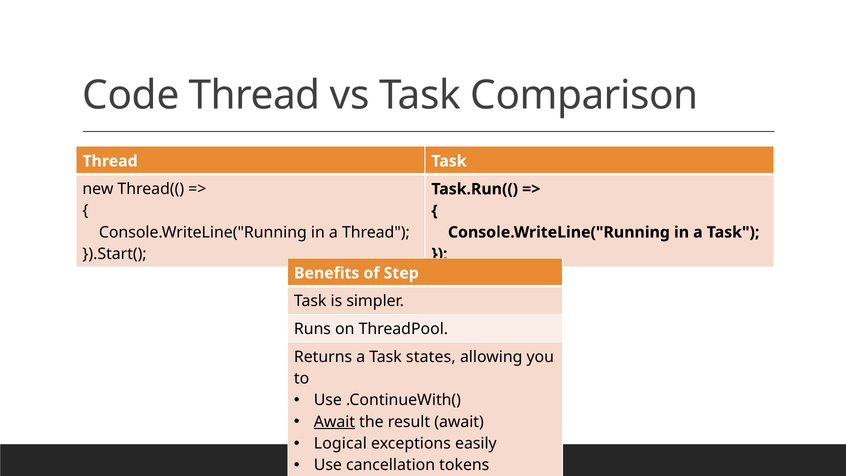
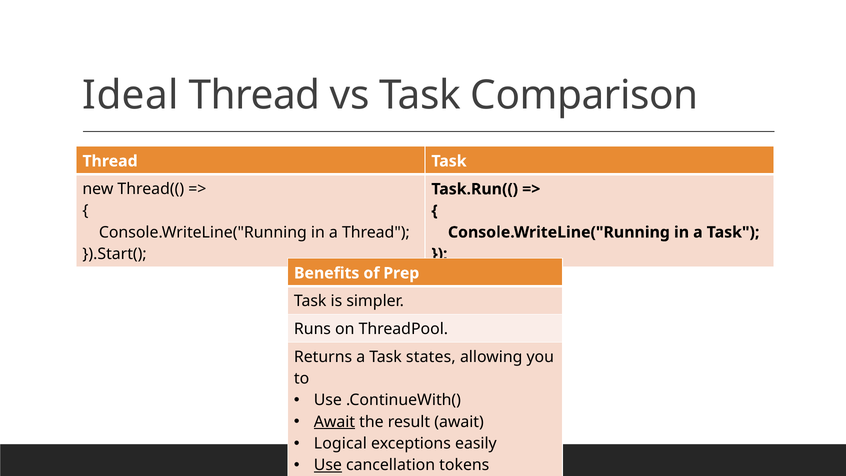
Code: Code -> Ideal (131, 95)
Step: Step -> Prep (401, 273)
Use underline: none -> present (328, 465)
